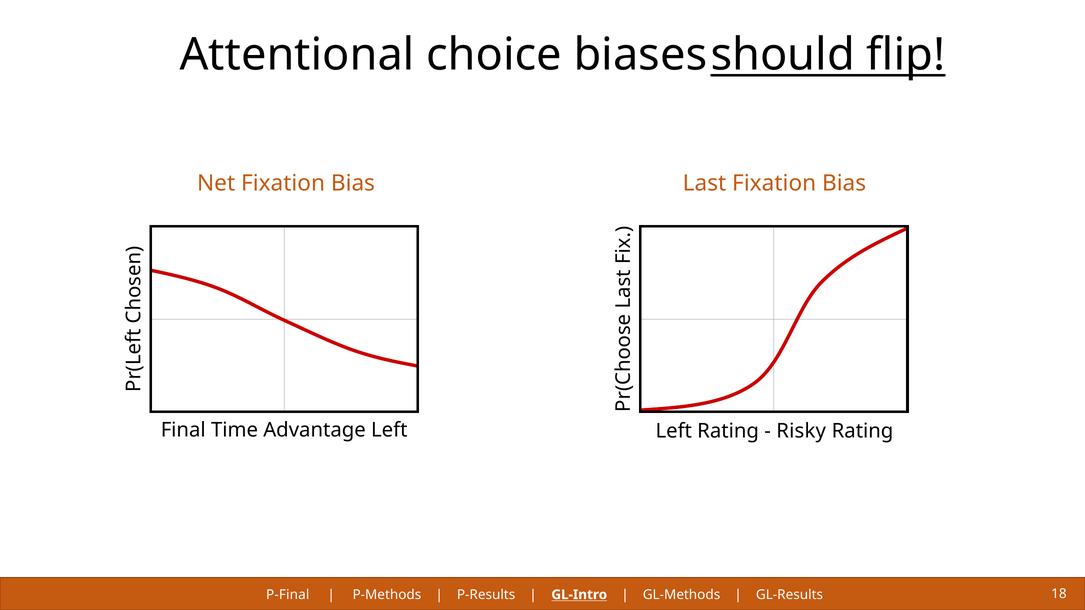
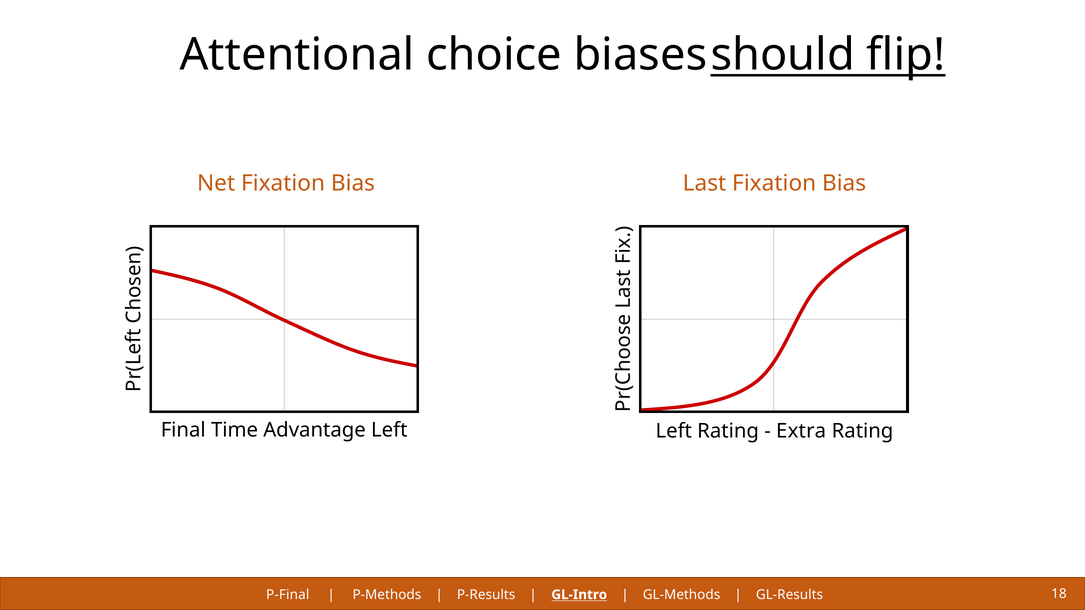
Risky: Risky -> Extra (801, 431)
